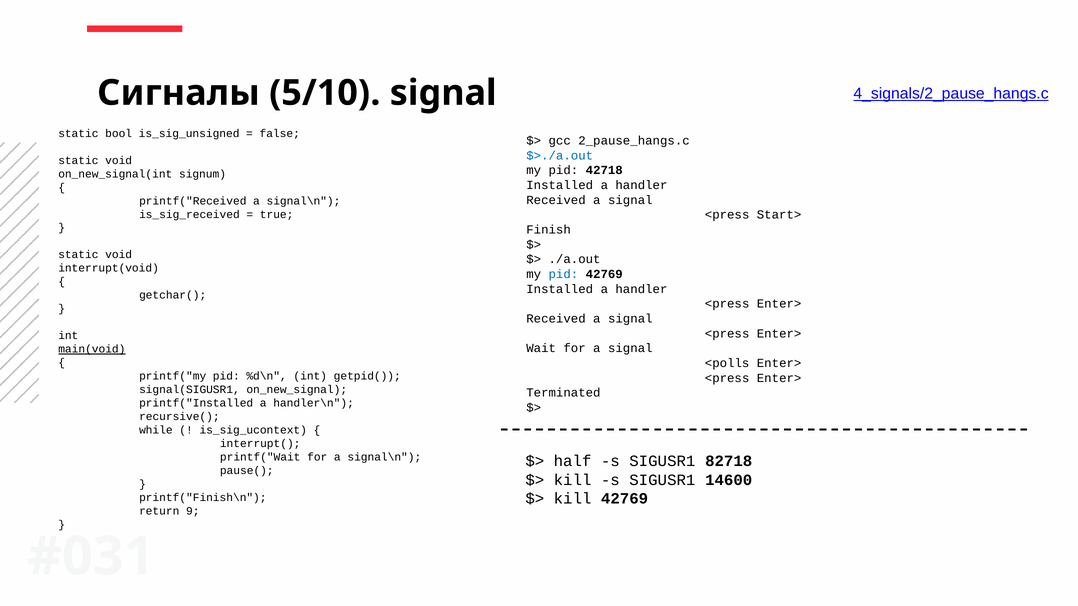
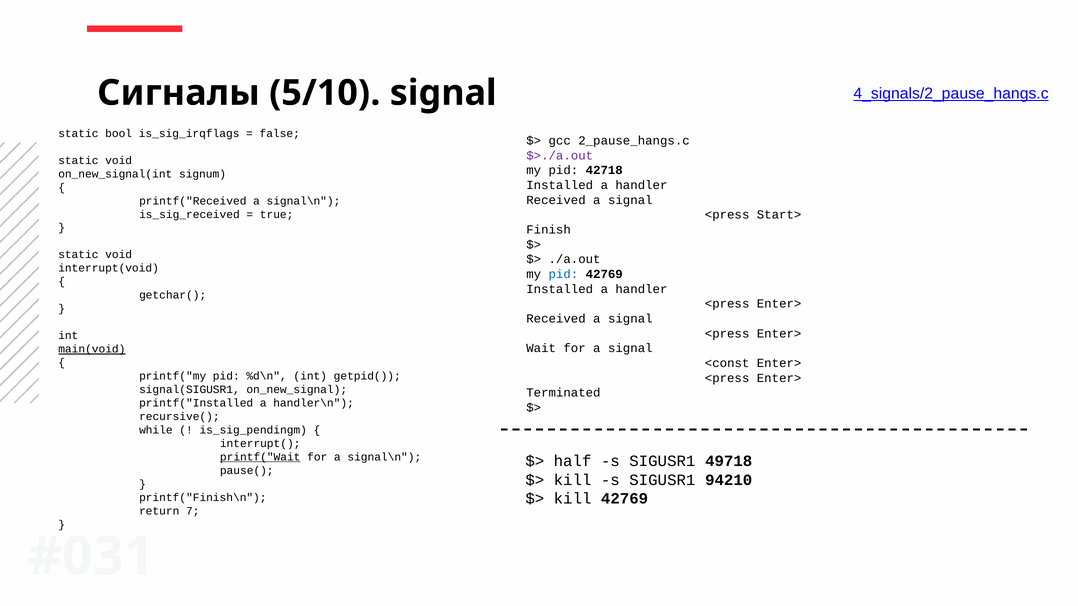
is_sig_unsigned: is_sig_unsigned -> is_sig_irqflags (189, 133)
$>./a.out colour: blue -> purple (560, 156)
<polls: <polls -> <const (727, 363)
is_sig_ucontext: is_sig_ucontext -> is_sig_pendingm (253, 430)
printf("Wait underline: none -> present (260, 457)
82718: 82718 -> 49718 (729, 461)
14600: 14600 -> 94210 (729, 480)
9: 9 -> 7 (193, 511)
